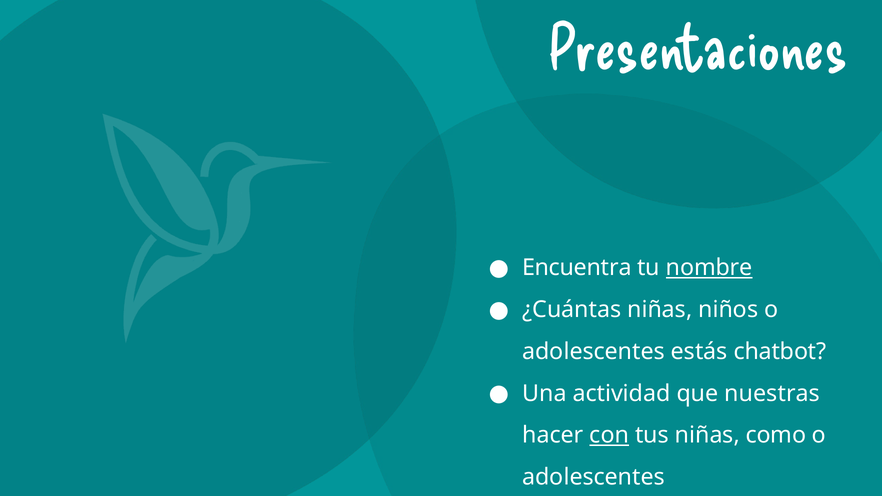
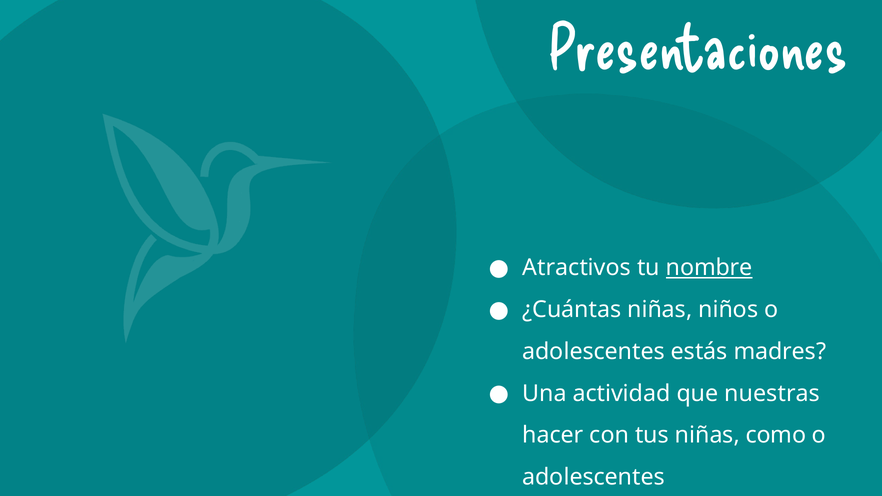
Encuentra: Encuentra -> Atractivos (577, 268)
chatbot: chatbot -> madres (780, 352)
con underline: present -> none (609, 435)
